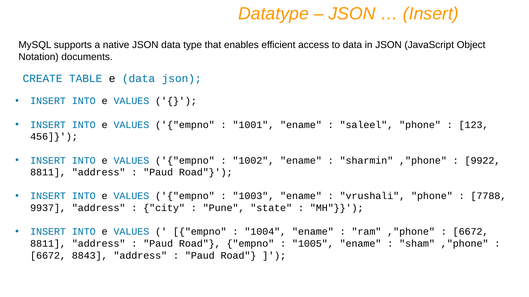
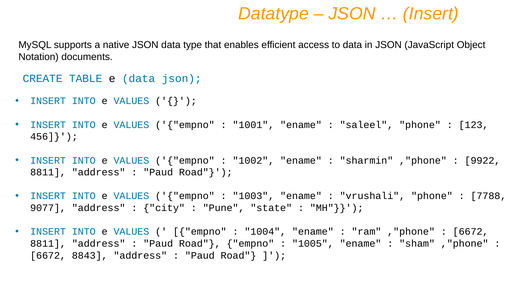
9937: 9937 -> 9077 (48, 208)
